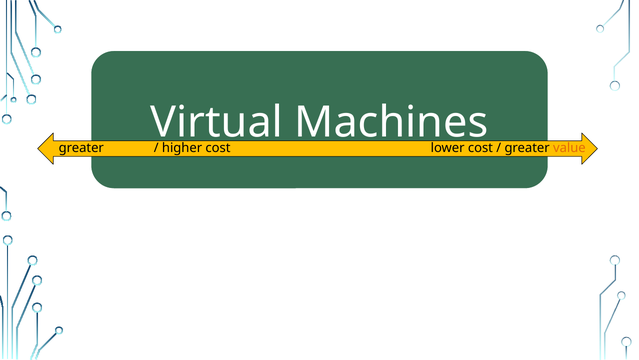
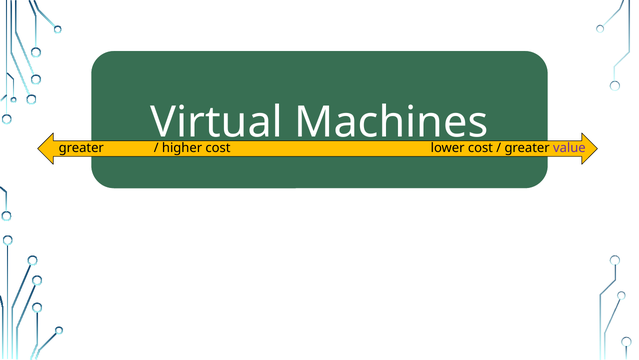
value colour: orange -> purple (569, 148)
